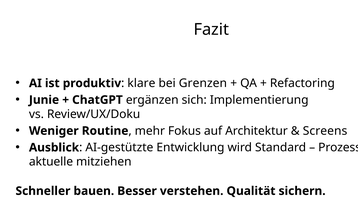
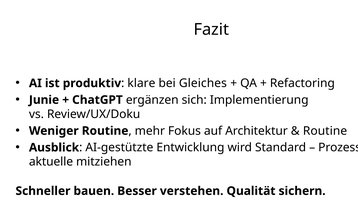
Grenzen: Grenzen -> Gleiches (203, 83)
Screens: Screens -> Routine (325, 131)
